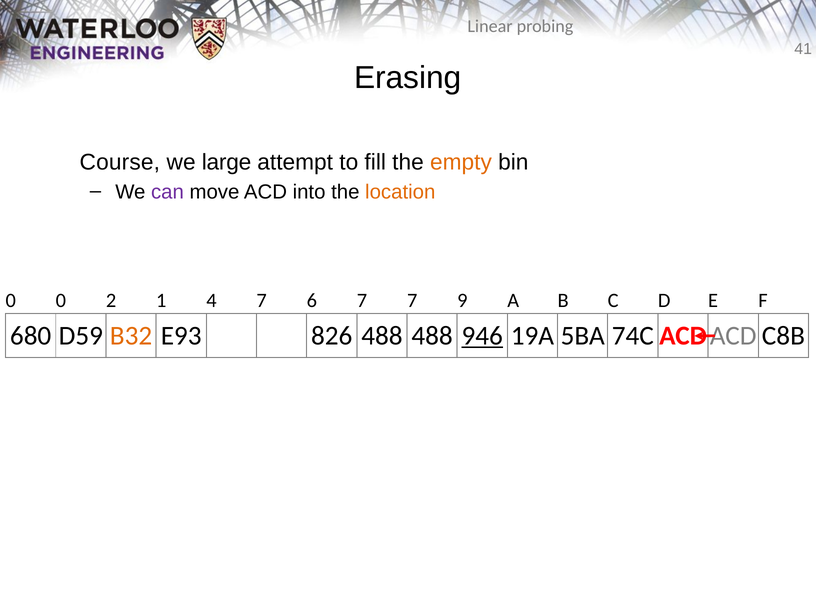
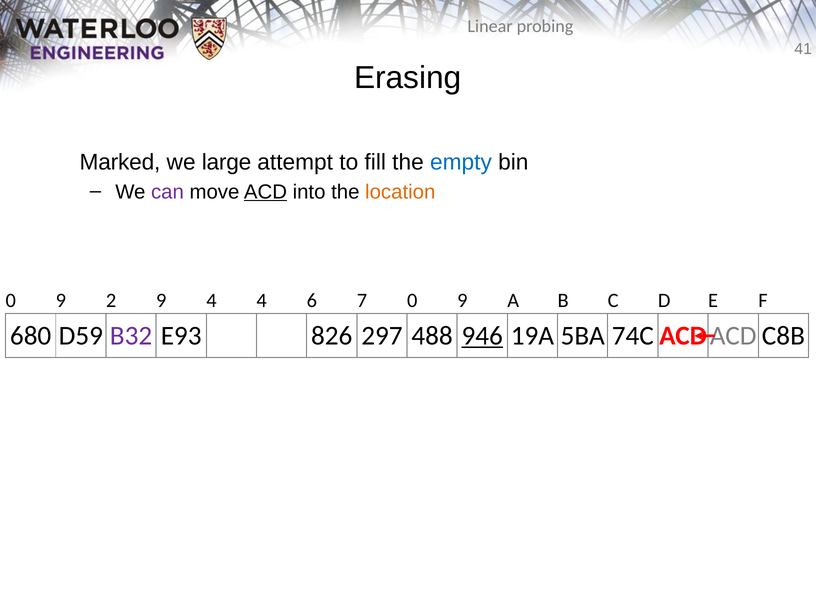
Course: Course -> Marked (120, 162)
empty colour: orange -> blue (461, 162)
ACD underline: none -> present (265, 192)
0: 0 -> 9 (61, 300)
2 1: 1 -> 9 (161, 300)
4 7: 7 -> 4 (262, 300)
7 7: 7 -> 0 (412, 300)
B32 colour: orange -> purple (131, 336)
826 488: 488 -> 297 (382, 336)
